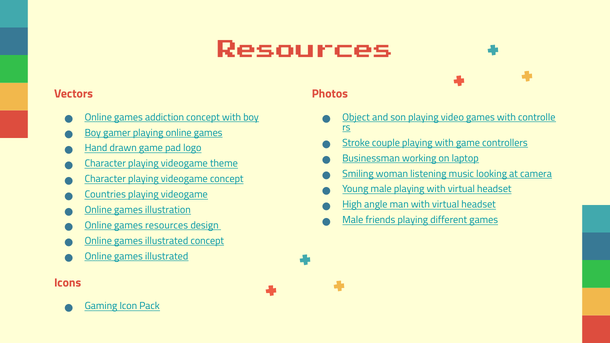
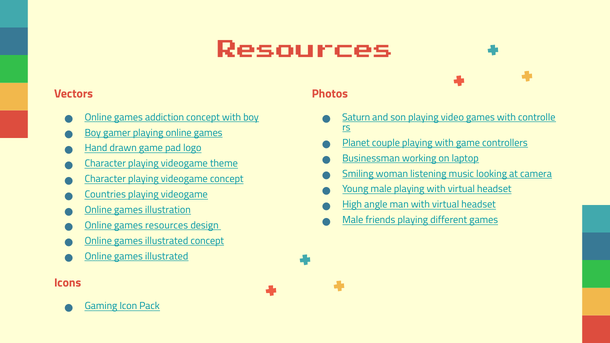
Object: Object -> Saturn (356, 117)
Stroke: Stroke -> Planet (356, 143)
